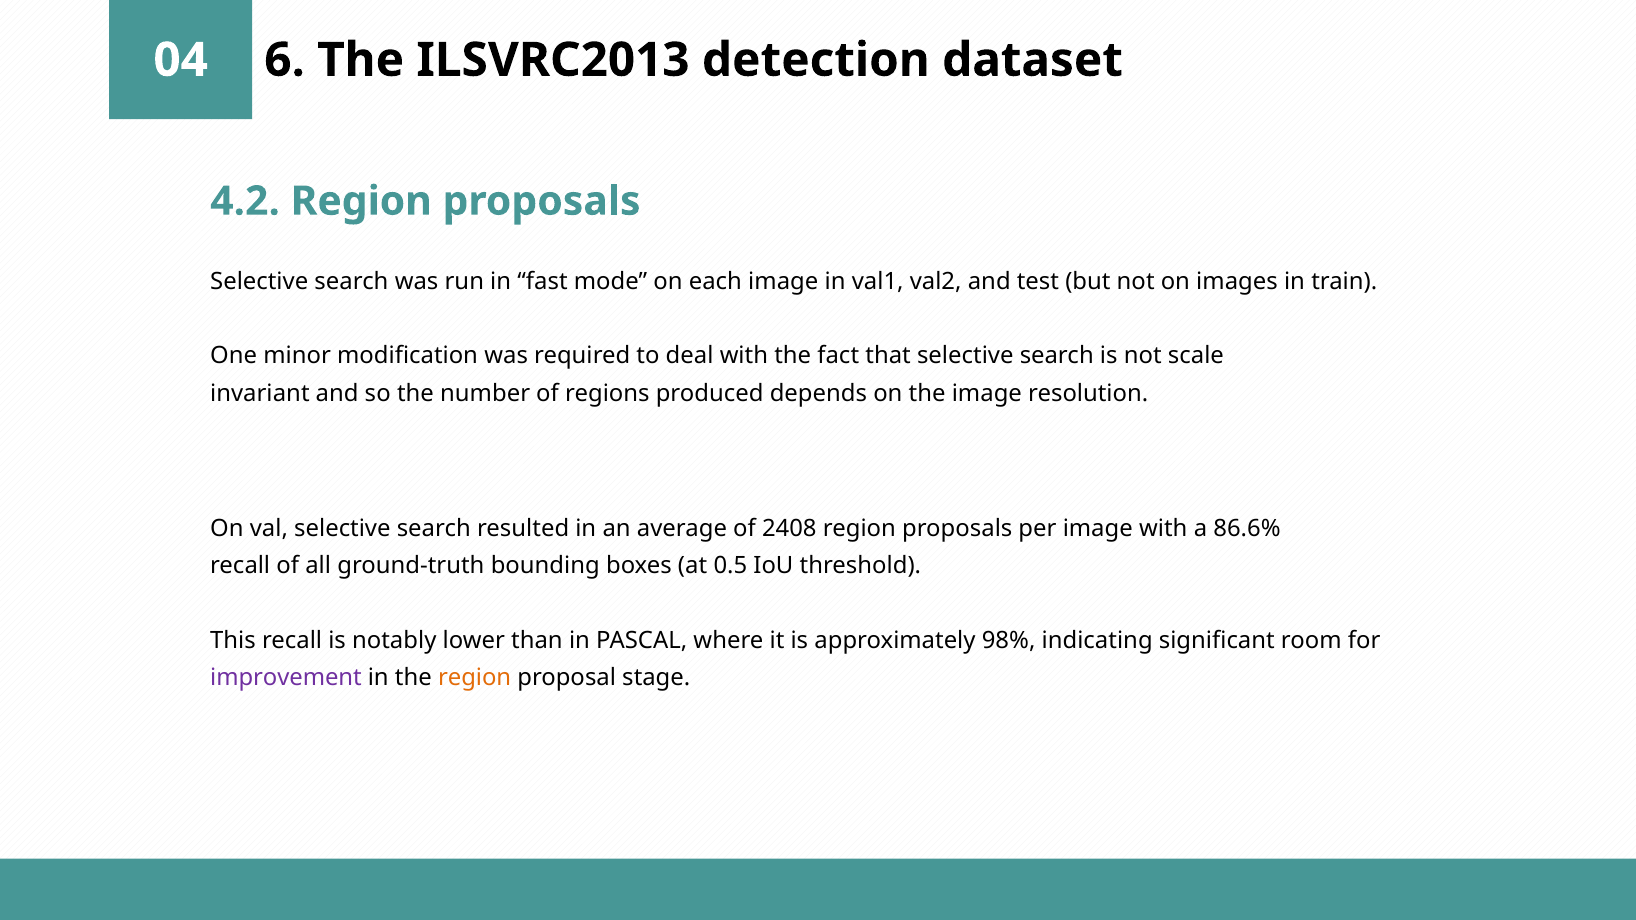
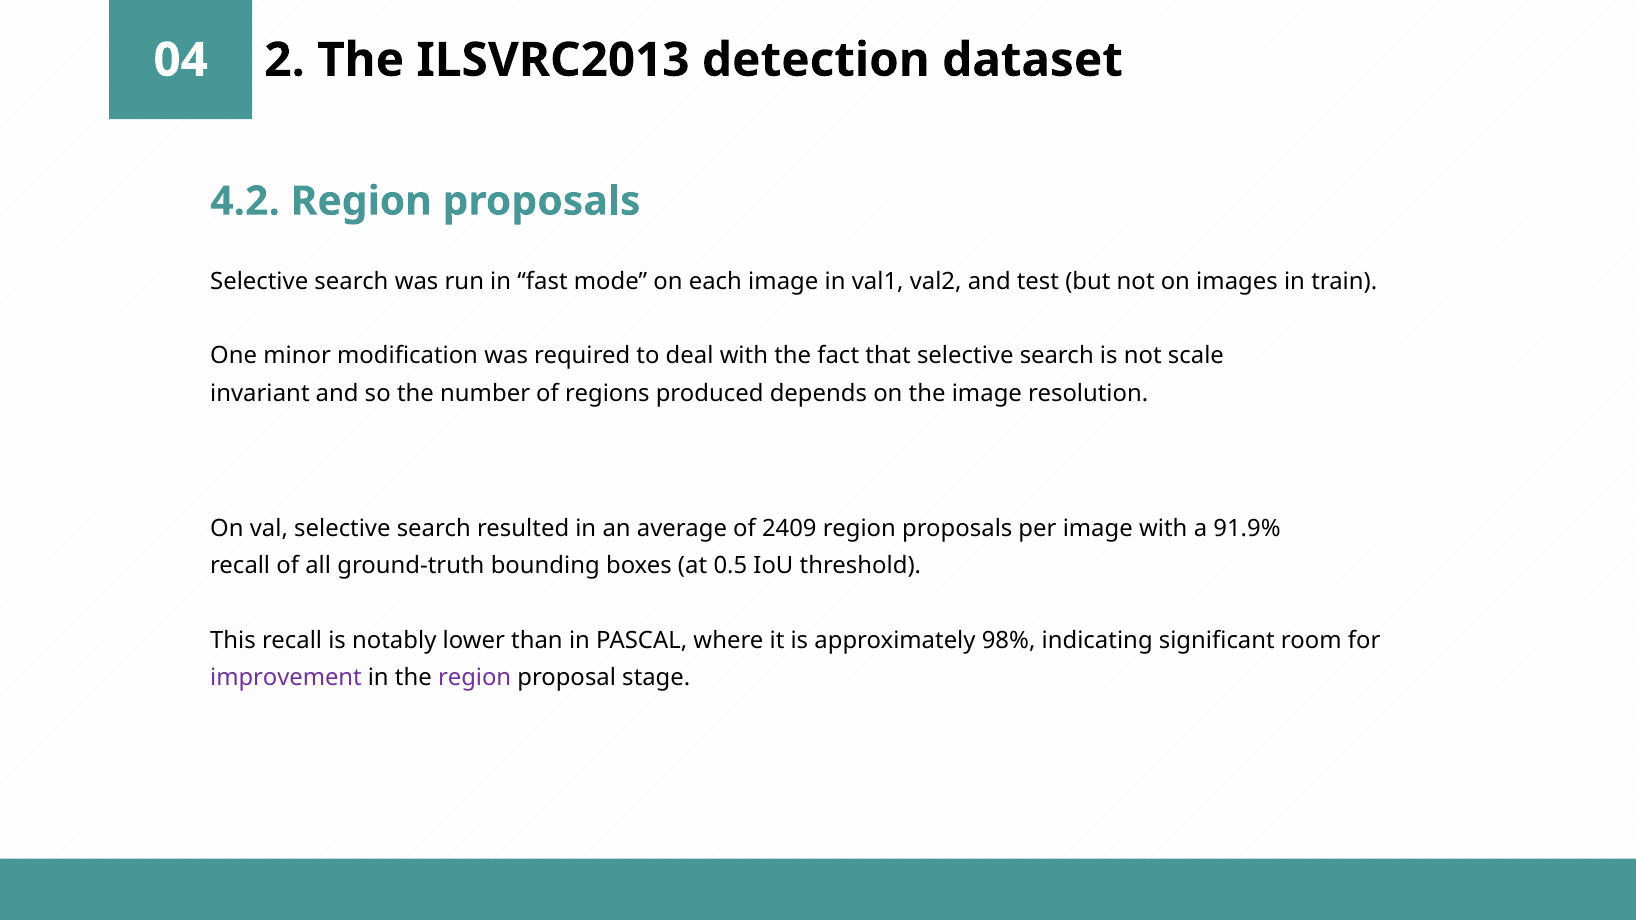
6: 6 -> 2 (285, 60)
2408: 2408 -> 2409 (789, 529)
86.6%: 86.6% -> 91.9% (1247, 529)
region colour: orange -> purple (475, 678)
